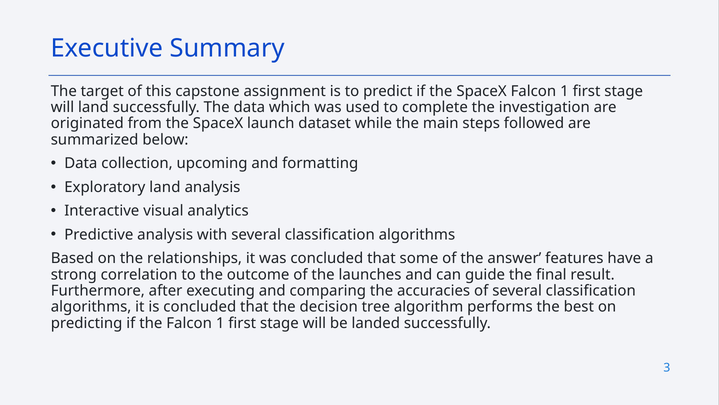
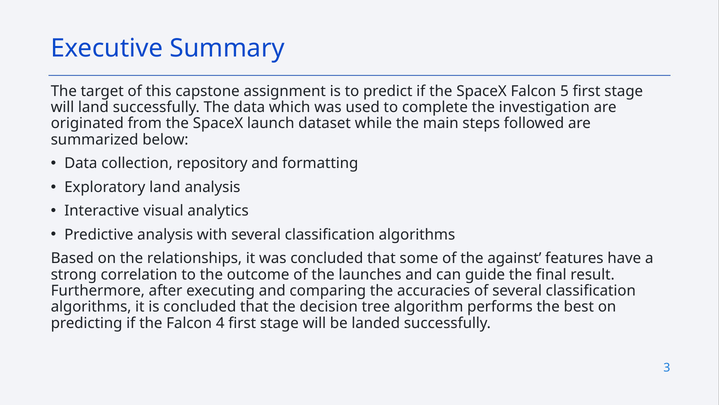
SpaceX Falcon 1: 1 -> 5 (564, 91)
upcoming: upcoming -> repository (212, 163)
answer: answer -> against (514, 258)
the Falcon 1: 1 -> 4 (220, 323)
